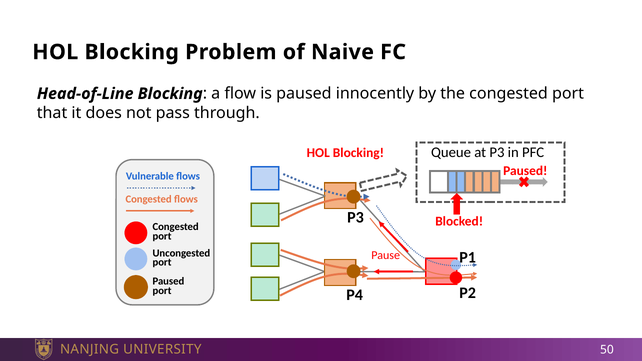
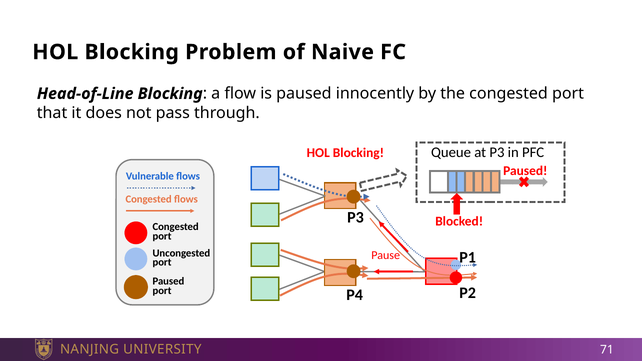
50: 50 -> 71 (607, 350)
